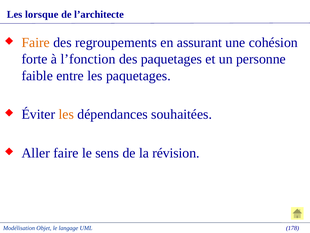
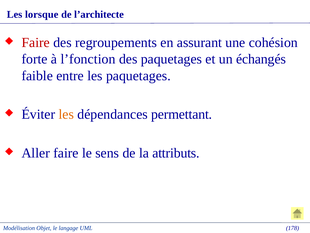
Faire colour: orange -> red (36, 42)
personne: personne -> échangés (261, 59)
souhaitées: souhaitées -> permettant (182, 114)
révision: révision -> attributs (176, 153)
